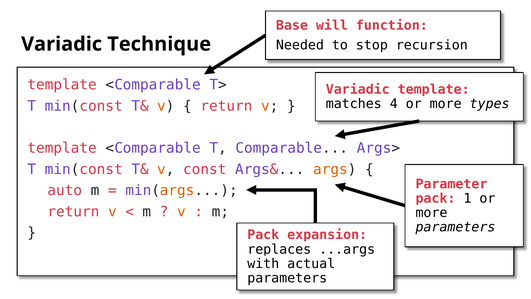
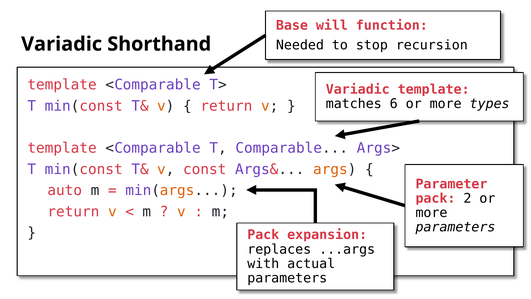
Technique: Technique -> Shorthand (159, 44)
4: 4 -> 6 (394, 104)
1: 1 -> 2 (467, 198)
